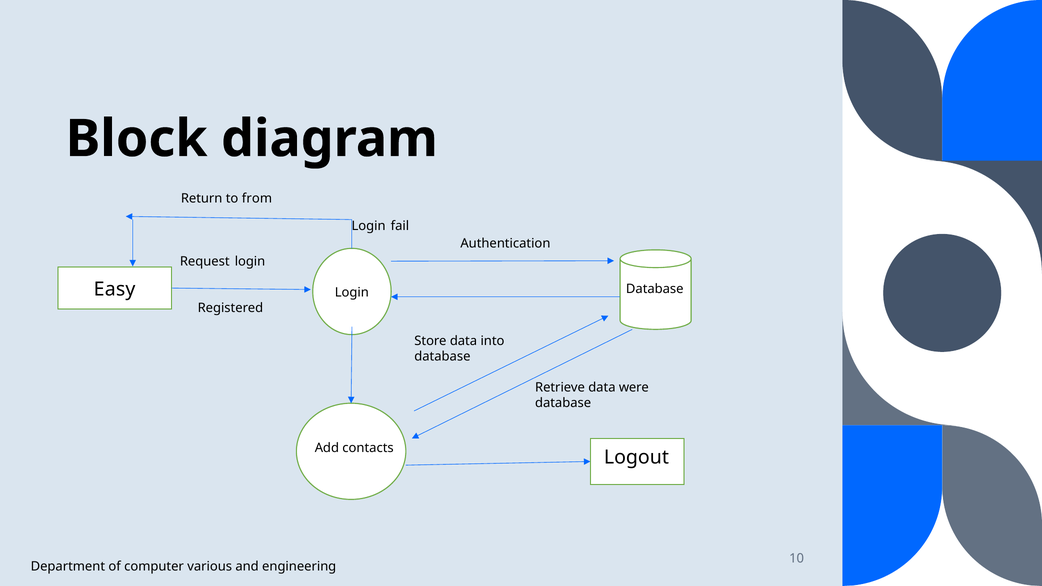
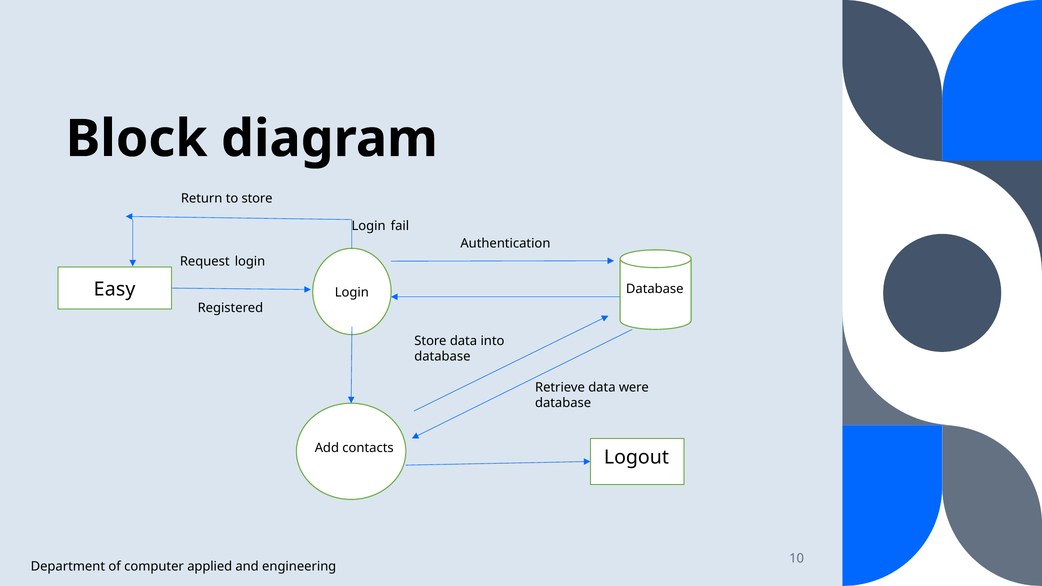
to from: from -> store (257, 199)
various: various -> applied (210, 566)
